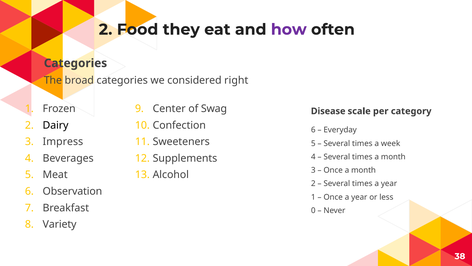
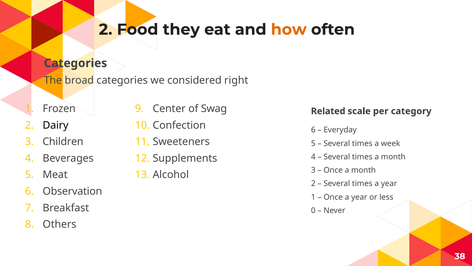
how colour: purple -> orange (289, 29)
Disease: Disease -> Related (328, 111)
Impress: Impress -> Children (63, 142)
Variety: Variety -> Others (60, 224)
